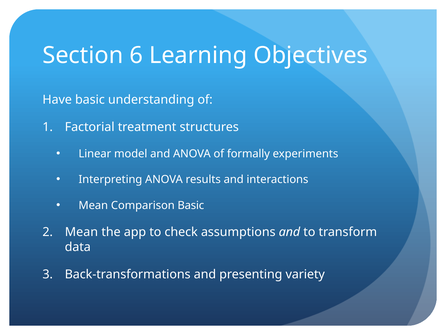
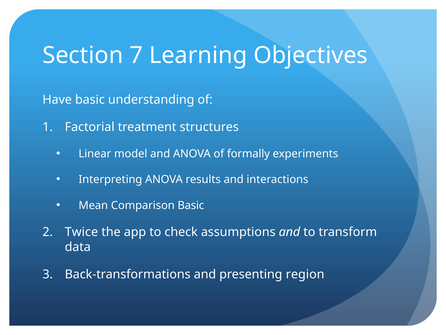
6: 6 -> 7 (136, 55)
Mean: Mean -> Twice (81, 232)
variety: variety -> region (305, 274)
